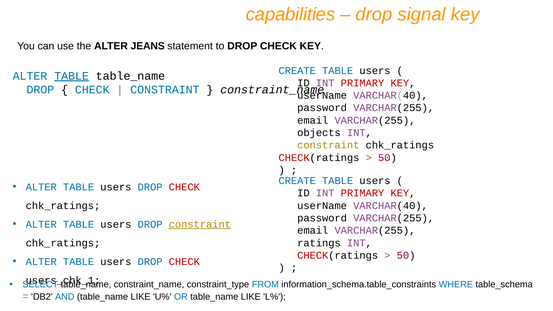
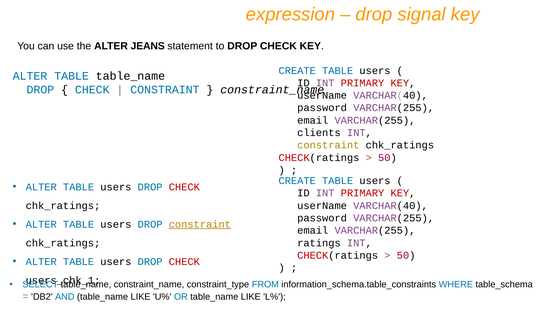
capabilities: capabilities -> expression (291, 14)
TABLE underline: present -> none (72, 76)
objects: objects -> clients (319, 133)
